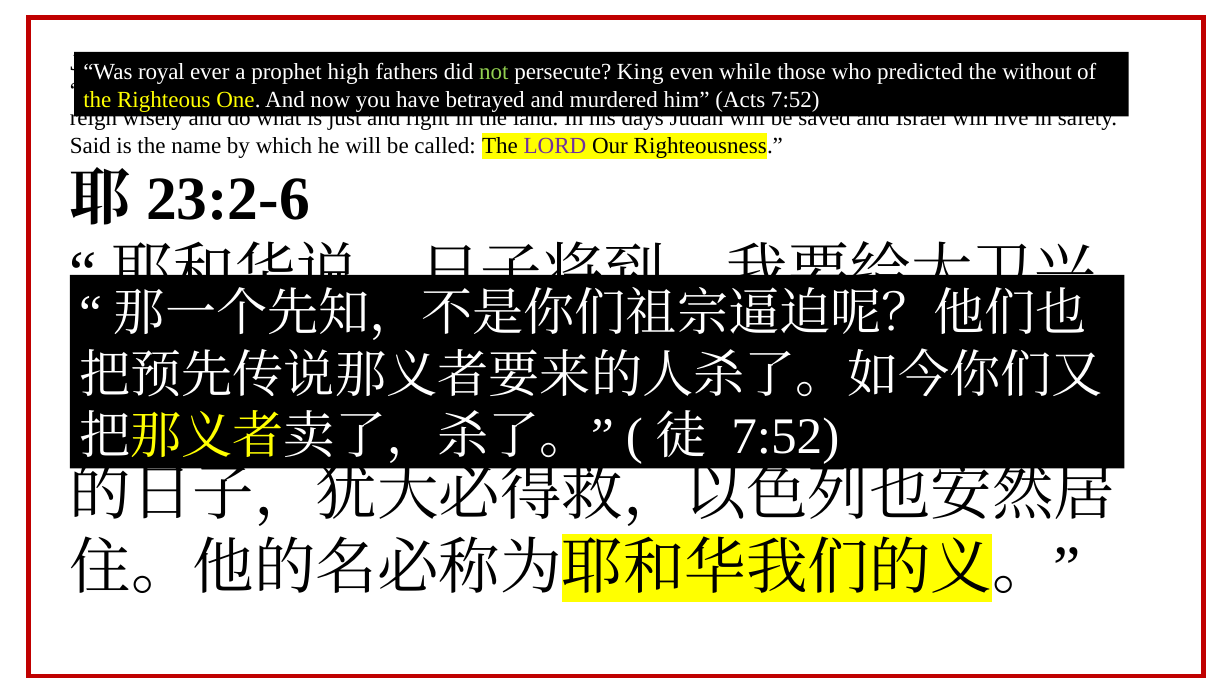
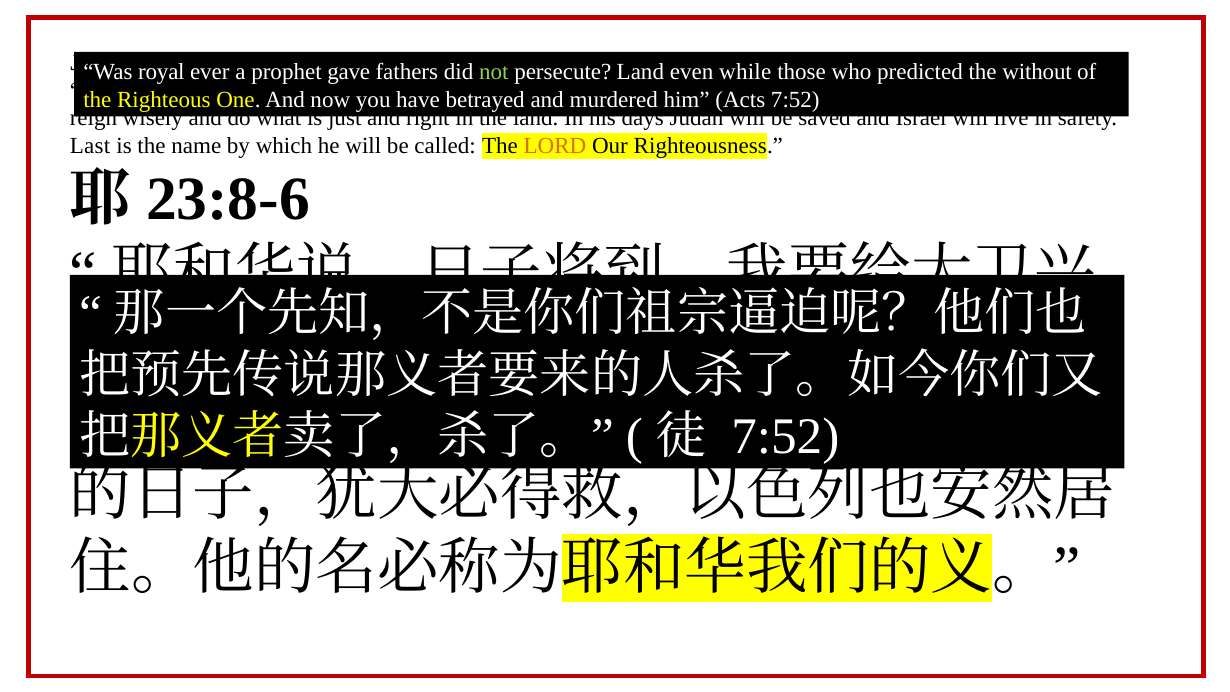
high: high -> gave (349, 72)
persecute King: King -> Land (640, 72)
Said: Said -> Last (90, 146)
LORD colour: purple -> orange (555, 146)
23:2-6: 23:2-6 -> 23:8-6 (228, 199)
